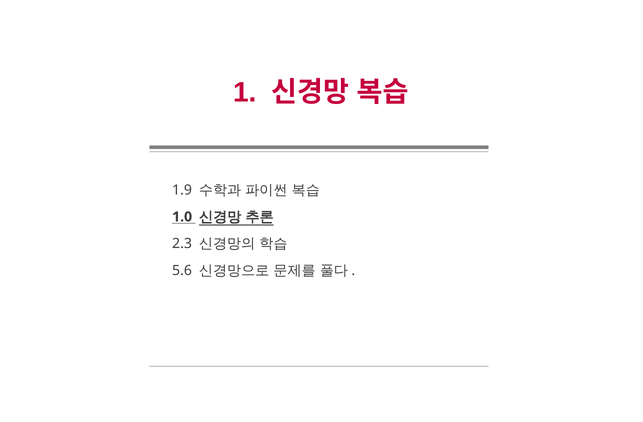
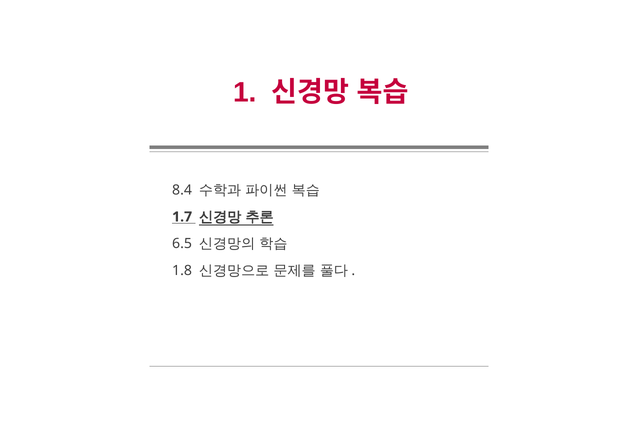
1.9: 1.9 -> 8.4 (182, 190)
1.0: 1.0 -> 1.7 (182, 217)
2.3: 2.3 -> 6.5 (182, 244)
5.6: 5.6 -> 1.8 (182, 271)
